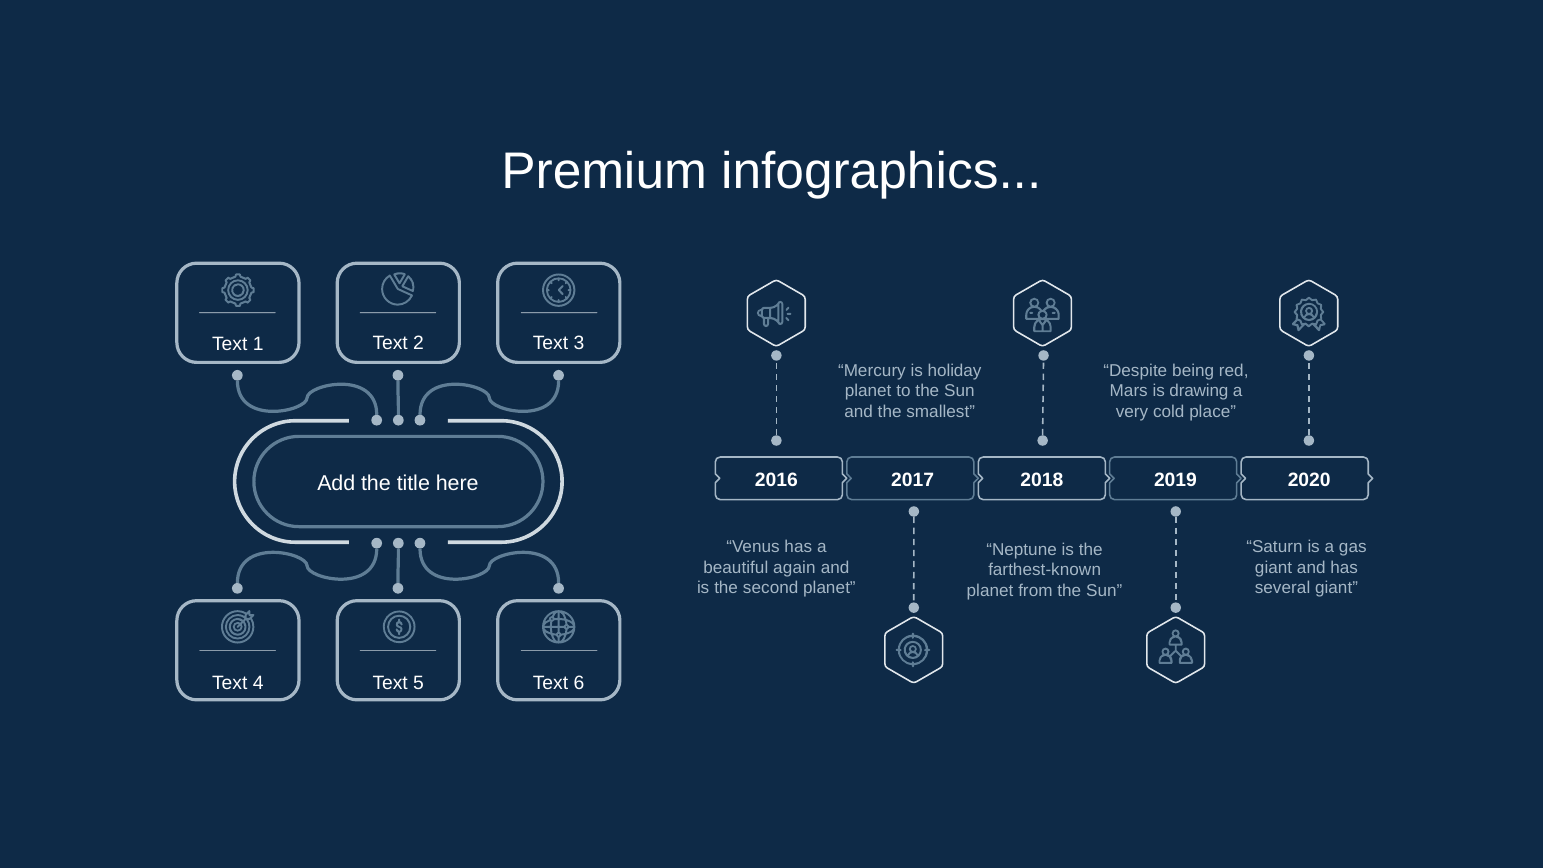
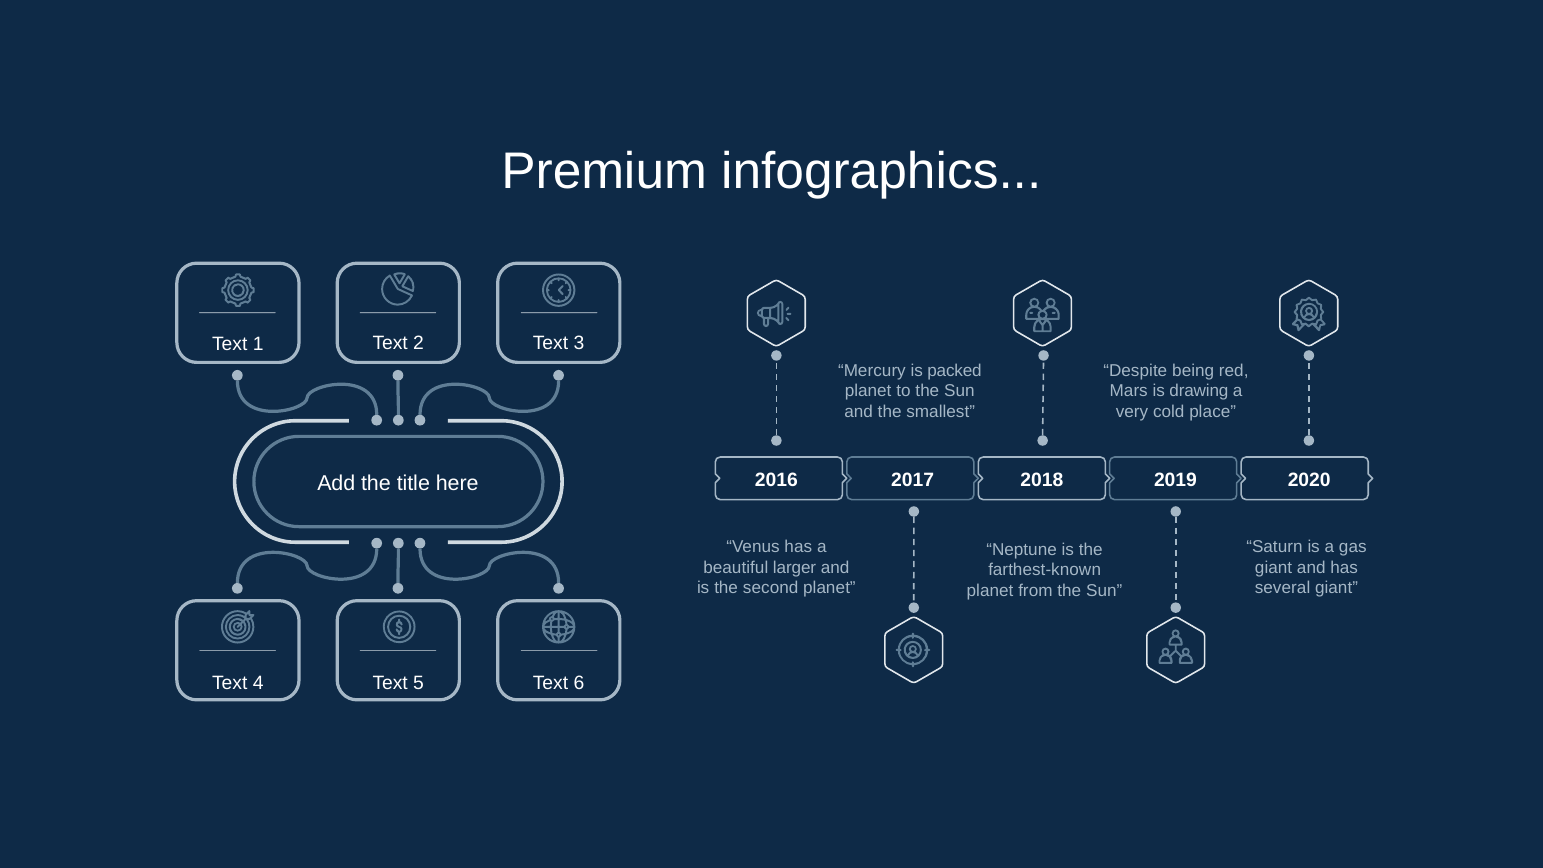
holiday: holiday -> packed (955, 371)
again: again -> larger (795, 568)
